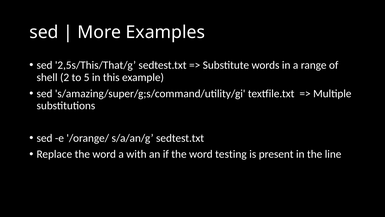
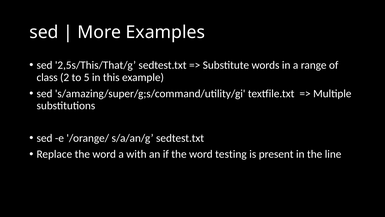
shell: shell -> class (47, 77)
